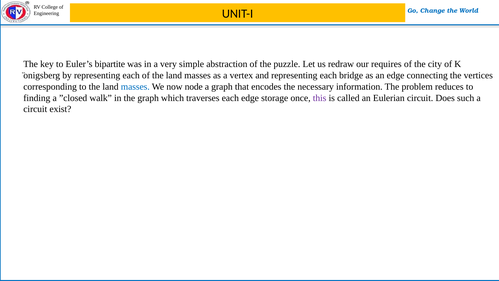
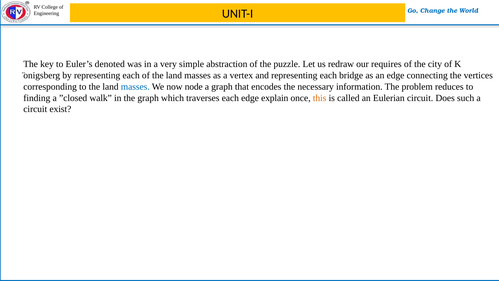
bipartite: bipartite -> denoted (110, 64)
storage: storage -> explain (275, 98)
this colour: purple -> orange (320, 98)
